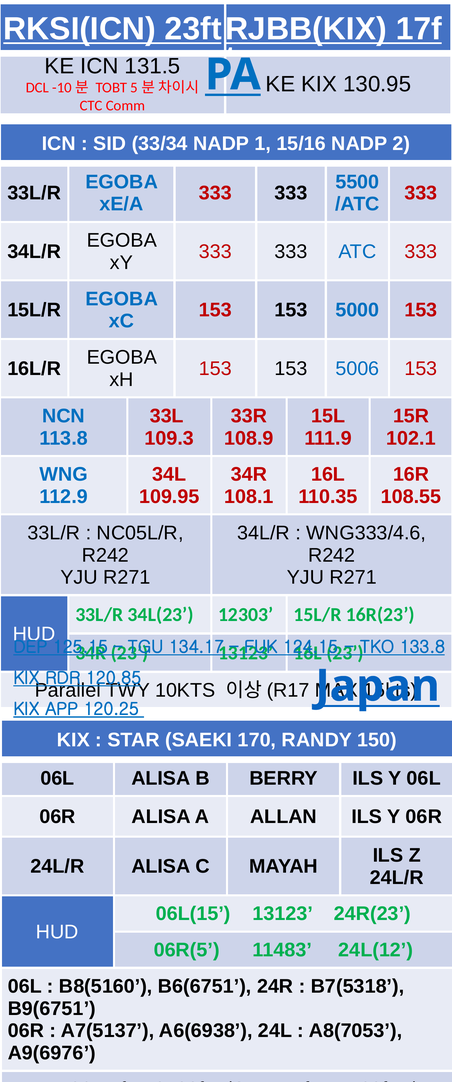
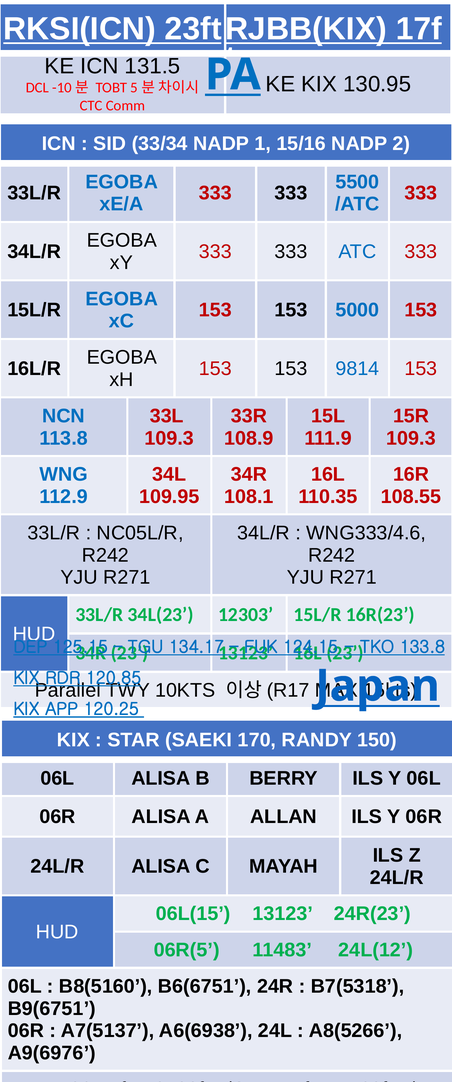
5006: 5006 -> 9814 (357, 368)
102.1: 102.1 -> 109.3 (411, 438)
A8(7053: A8(7053 -> A8(5266 (356, 1030)
